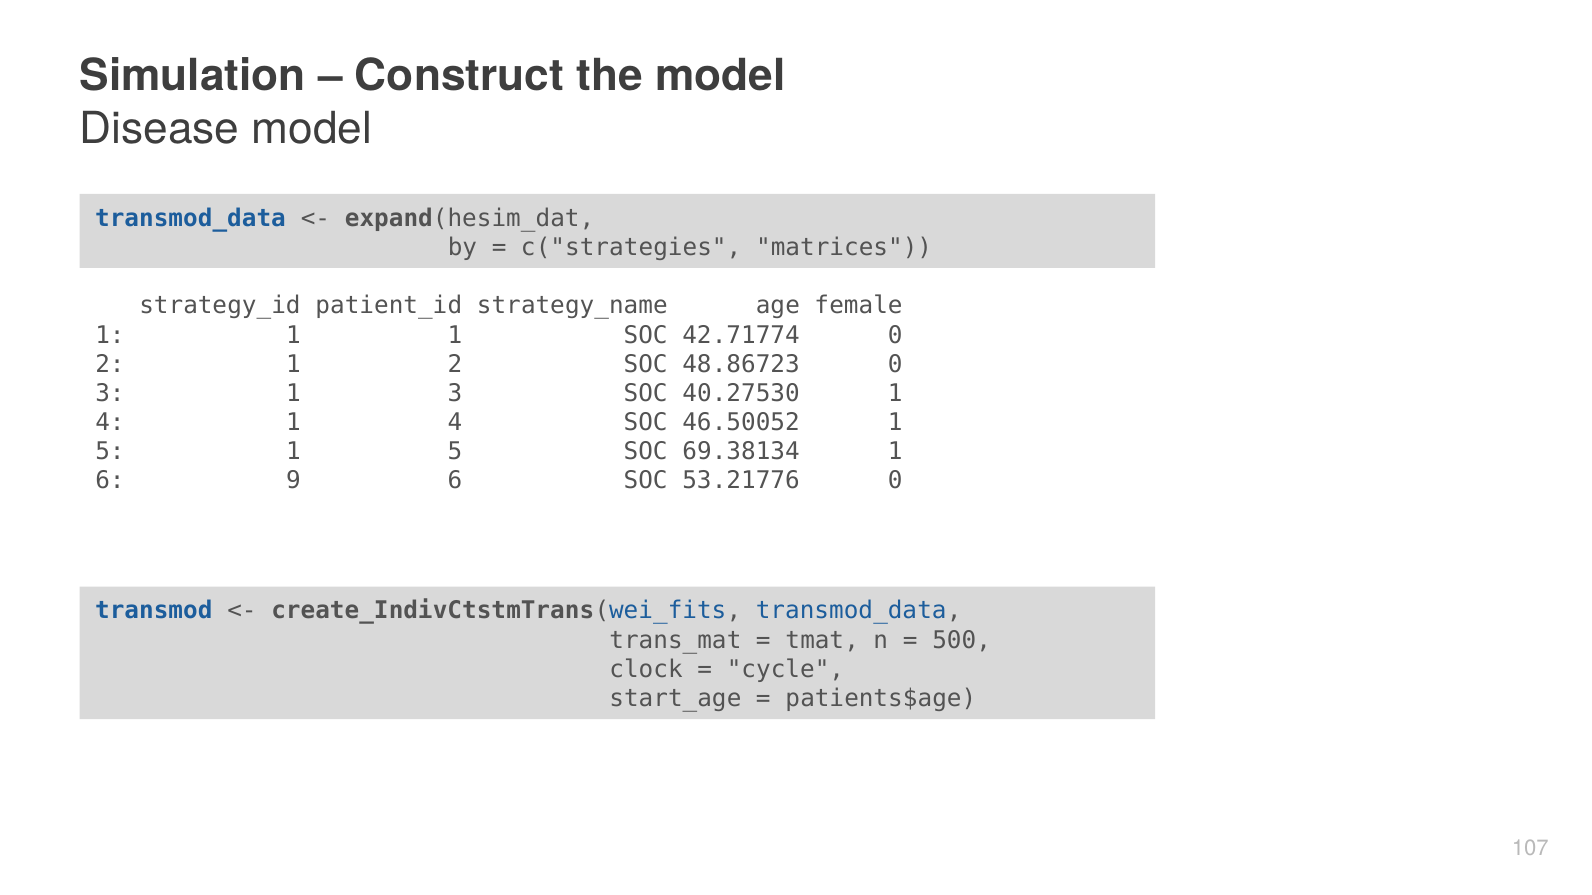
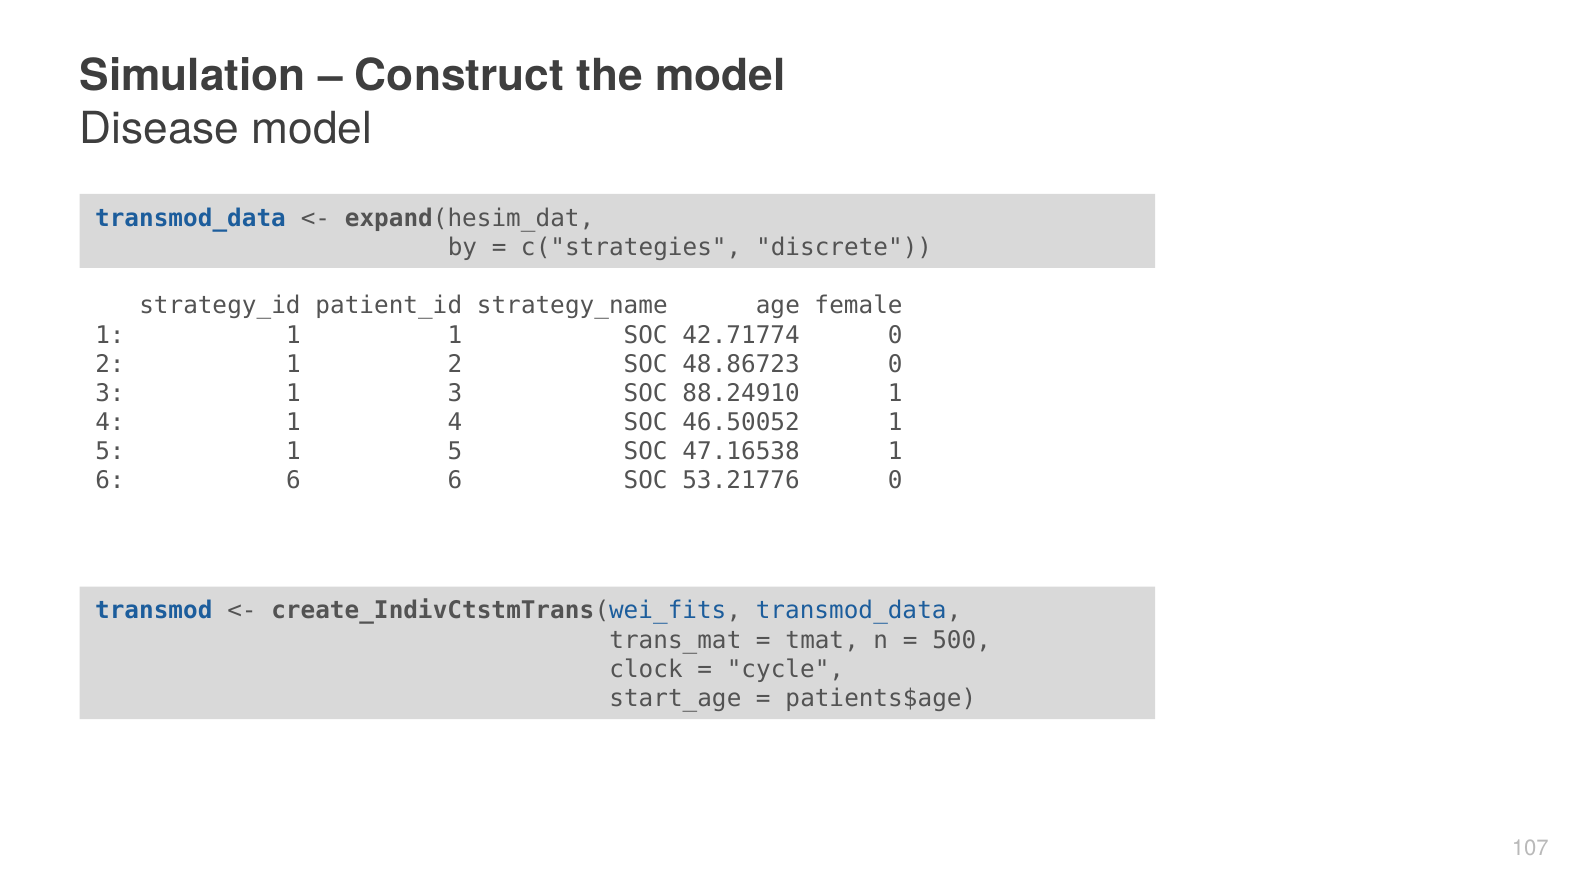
matrices: matrices -> discrete (844, 247)
40.27530: 40.27530 -> 88.24910 (741, 394)
69.38134: 69.38134 -> 47.16538 (741, 452)
9: 9 -> 6 (293, 481)
